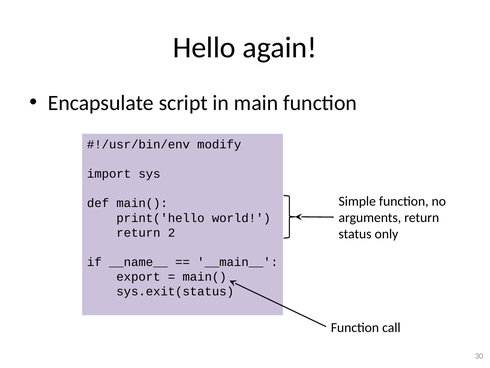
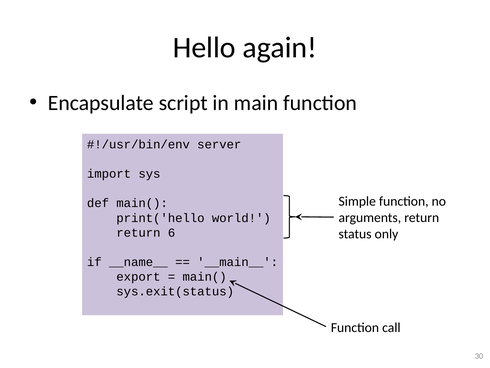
modify: modify -> server (219, 144)
2: 2 -> 6 (172, 232)
